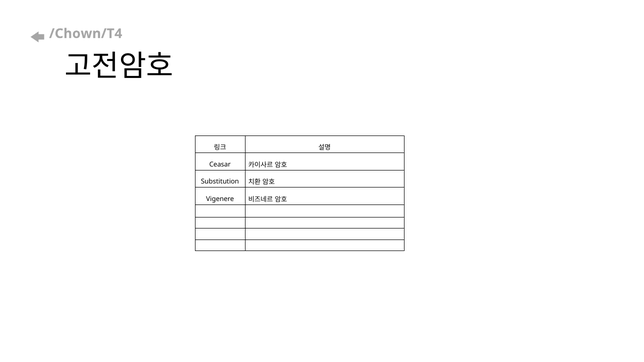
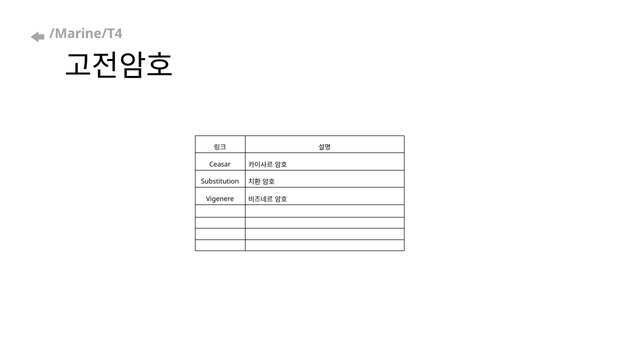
/Chown/T4: /Chown/T4 -> /Marine/T4 (86, 34)
